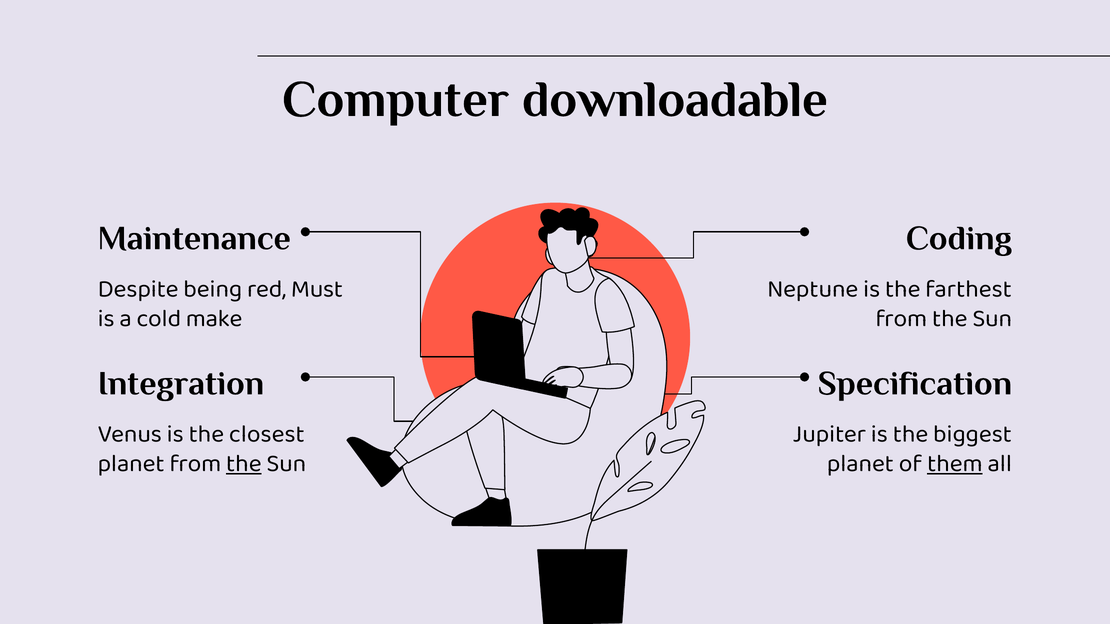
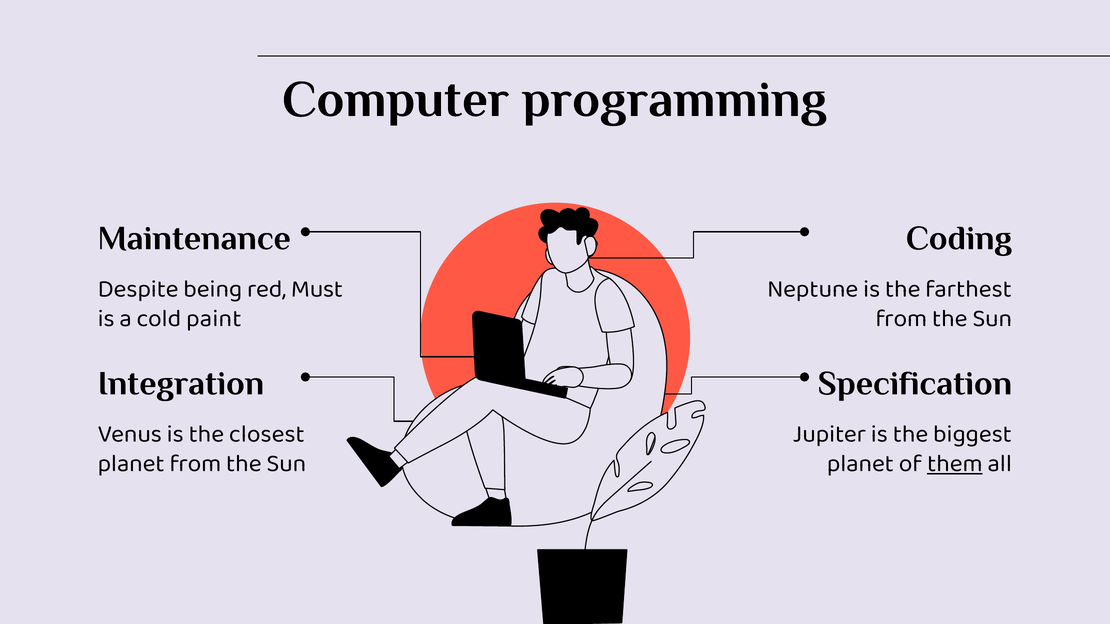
downloadable: downloadable -> programming (675, 99)
make: make -> paint (214, 318)
the underline: present -> none (244, 463)
